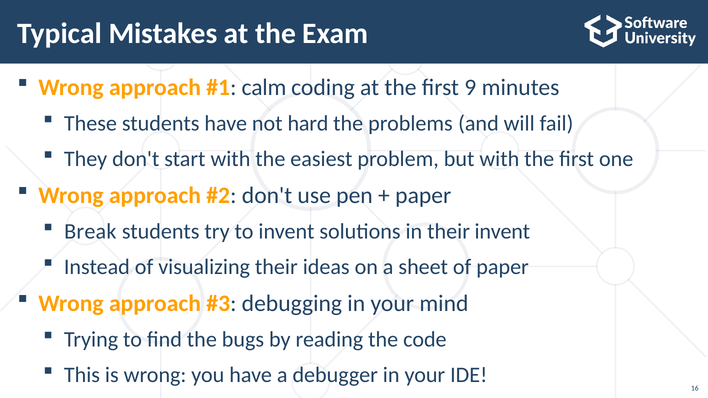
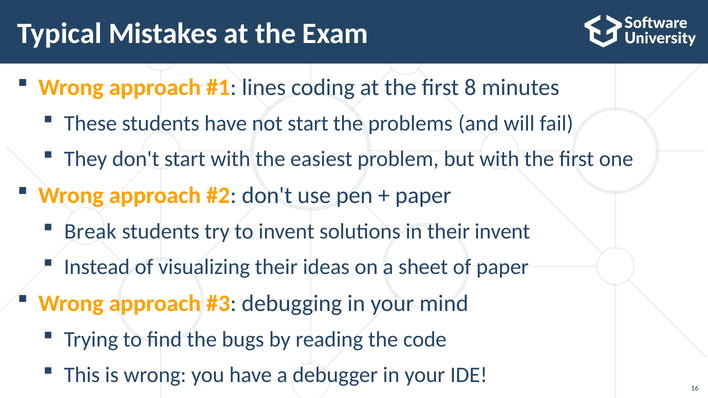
calm: calm -> lines (264, 87)
9: 9 -> 8 (470, 87)
not hard: hard -> start (308, 124)
